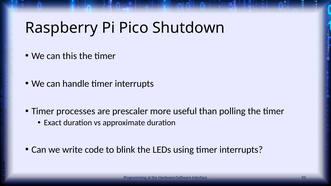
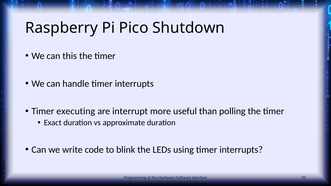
processes: processes -> executing (76, 111)
prescaler: prescaler -> interrupt (130, 111)
